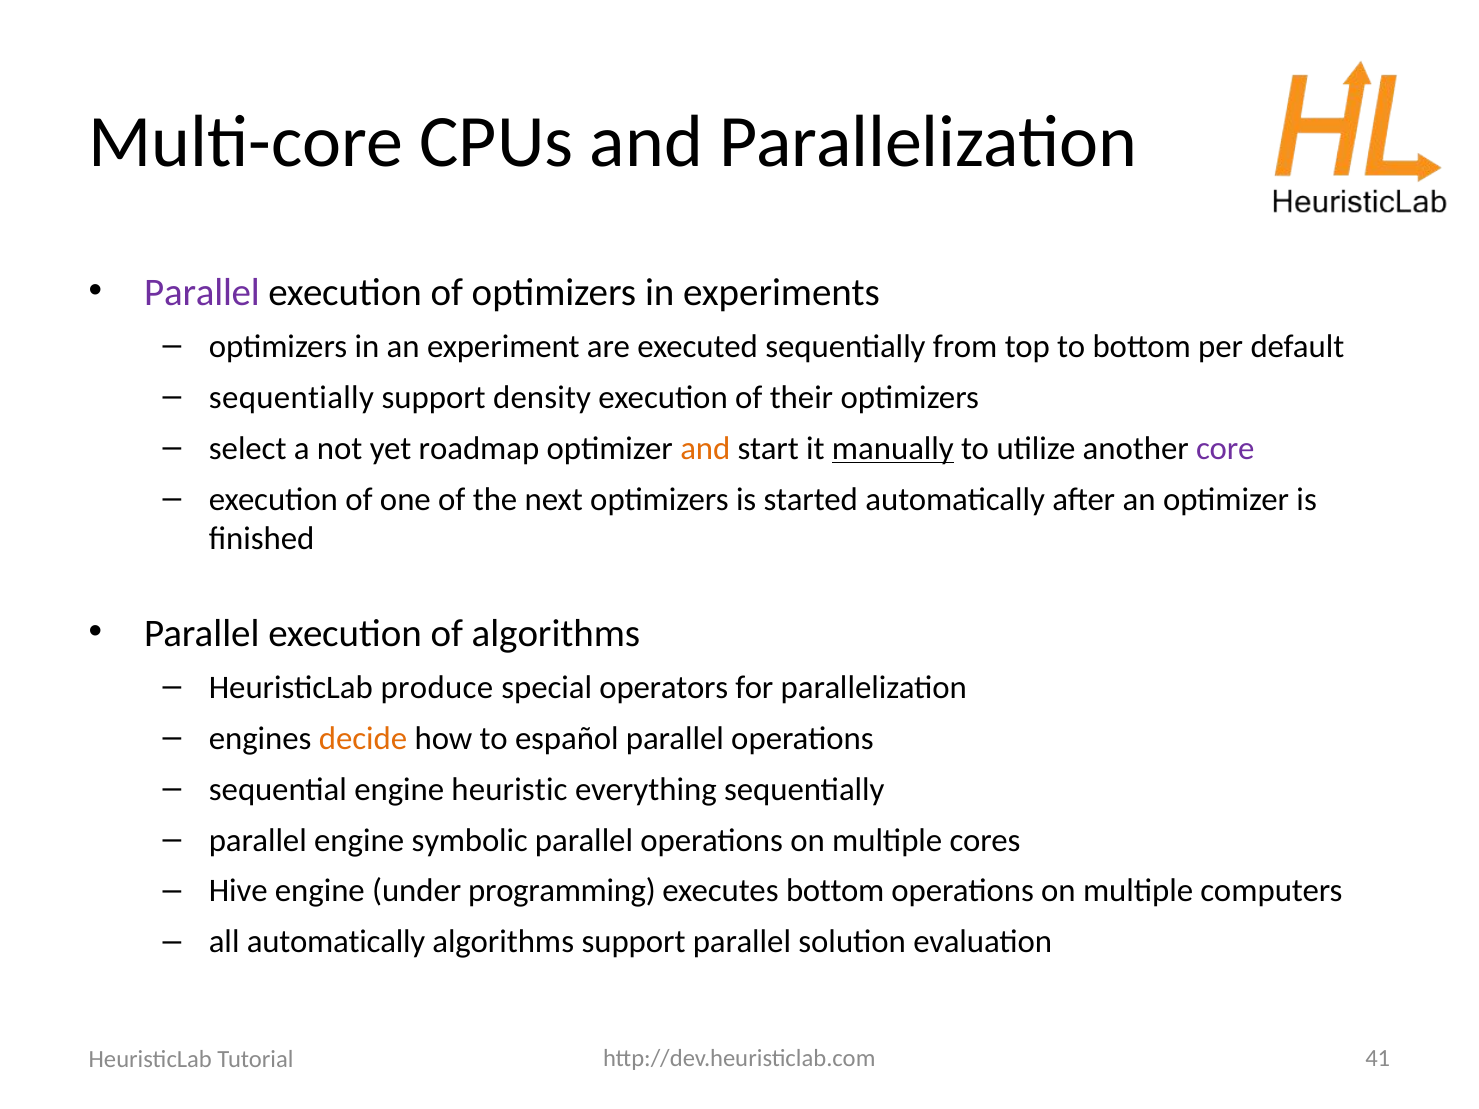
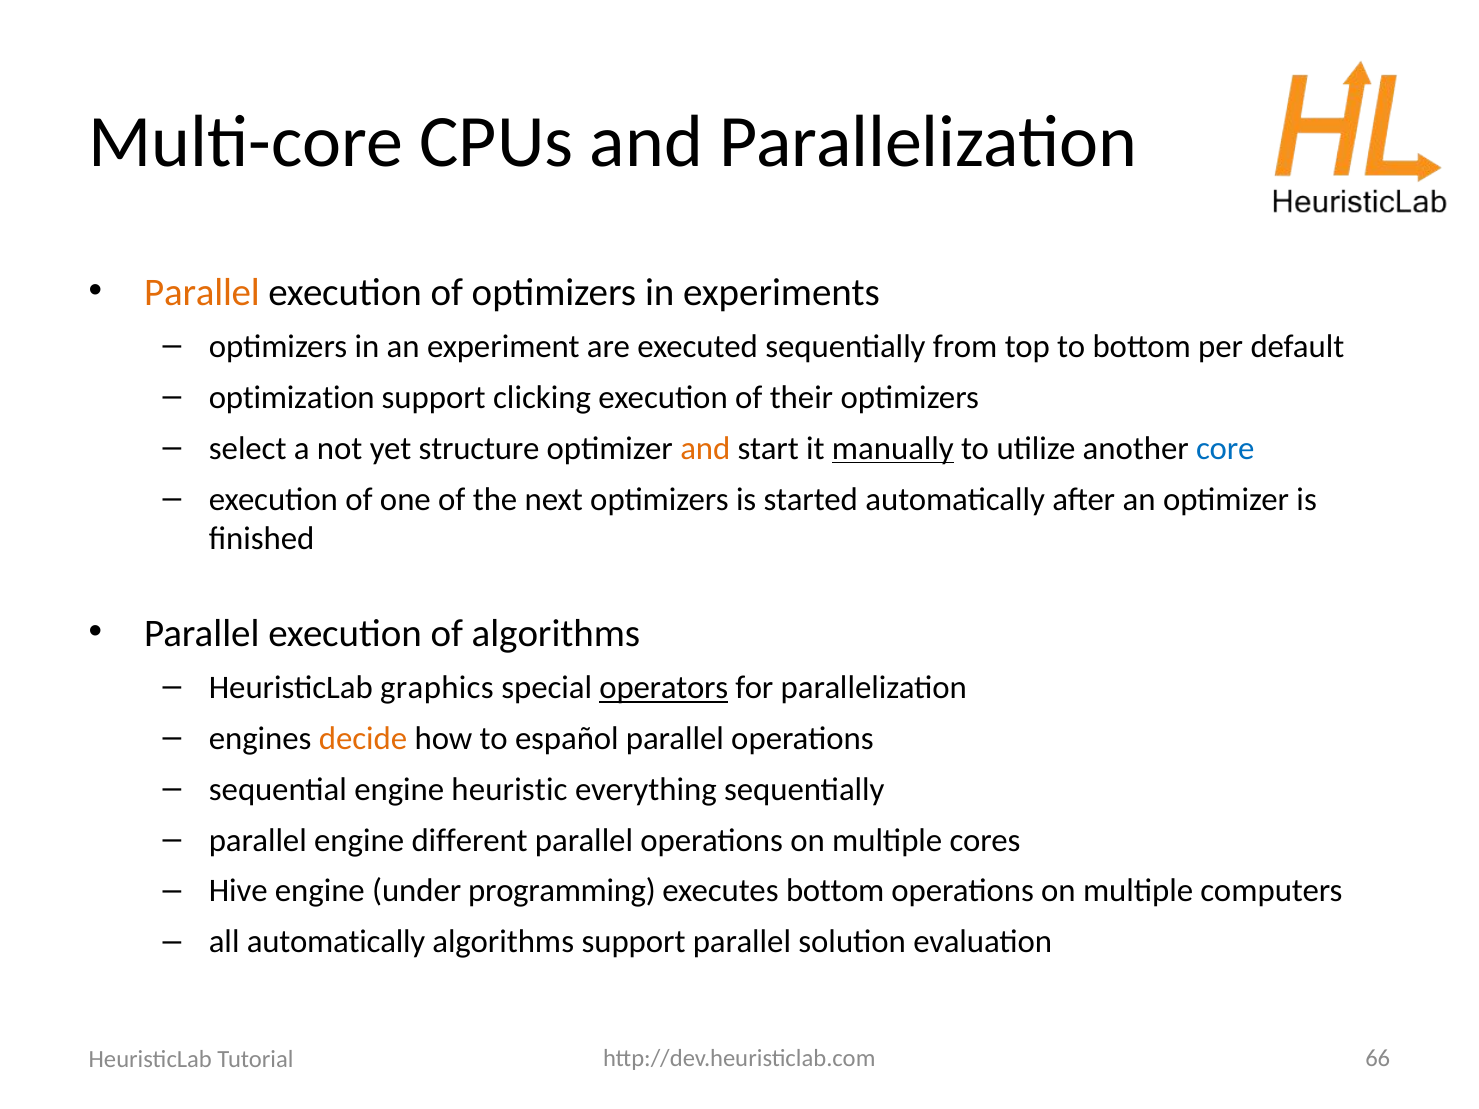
Parallel colour: purple -> orange (202, 292)
sequentially: sequentially -> optimization (292, 398)
density: density -> clicking (542, 398)
roadmap: roadmap -> structure (479, 448)
core colour: purple -> blue (1225, 448)
produce: produce -> graphics (437, 688)
operators underline: none -> present (664, 688)
symbolic: symbolic -> different (470, 840)
41: 41 -> 66 (1378, 1059)
